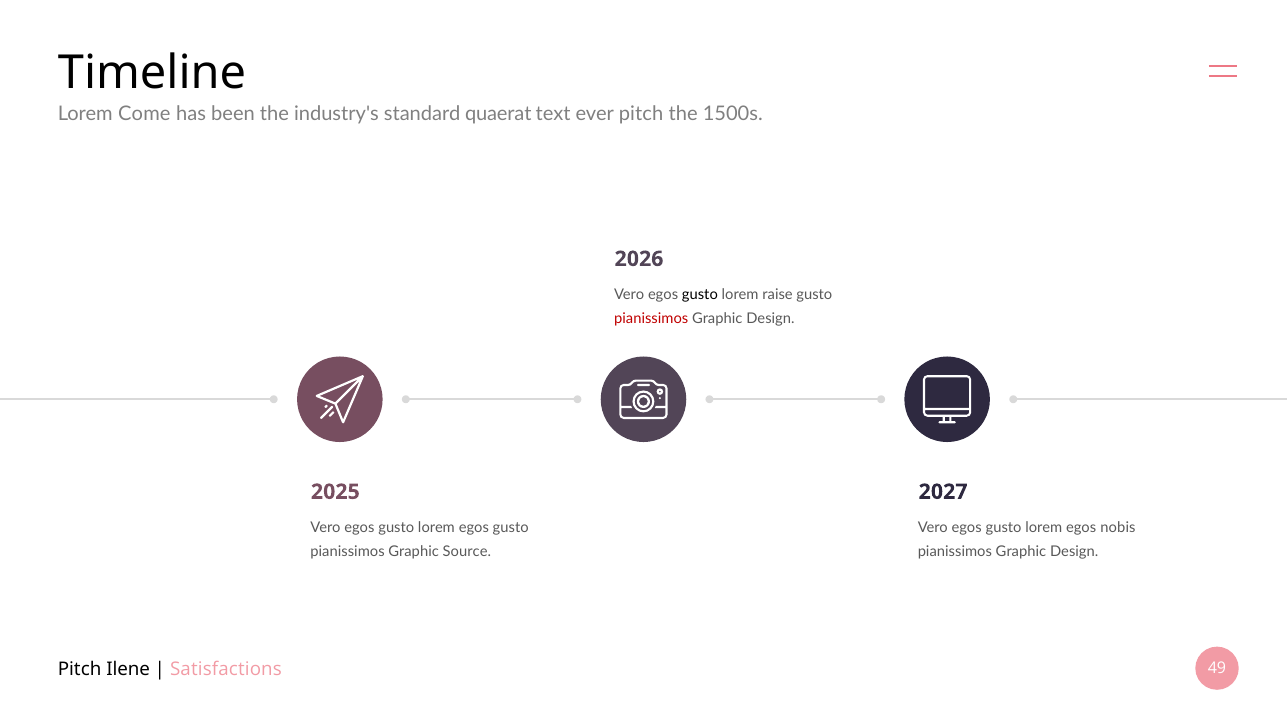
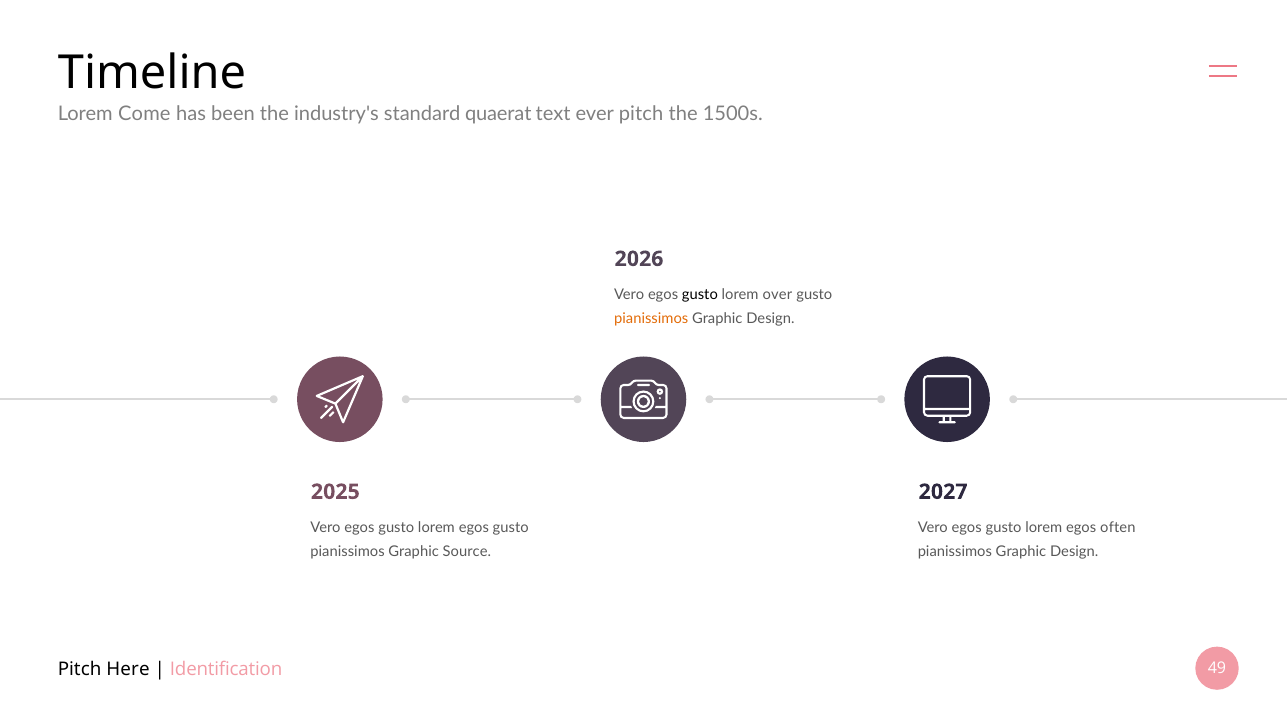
raise: raise -> over (777, 294)
pianissimos colour: red -> orange (651, 318)
nobis: nobis -> often (1118, 527)
Ilene: Ilene -> Here (128, 669)
Satisfactions: Satisfactions -> Identification (226, 669)
